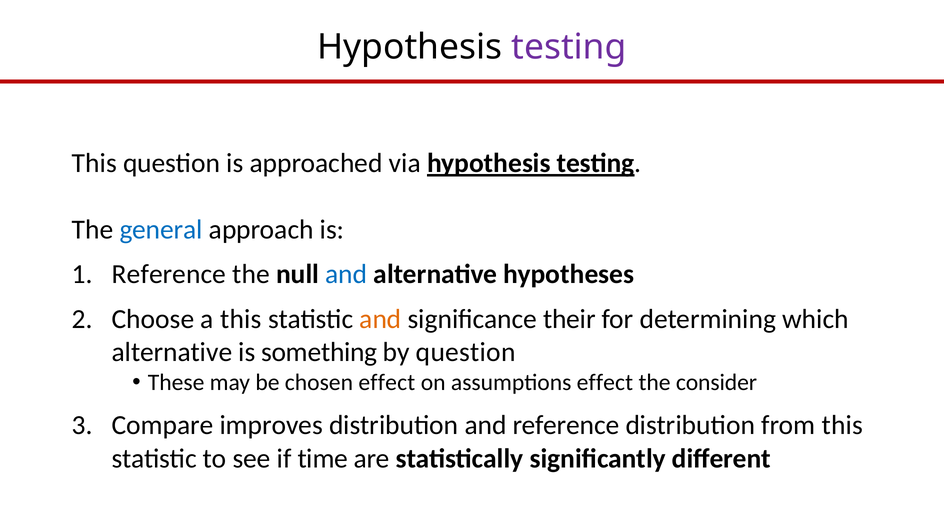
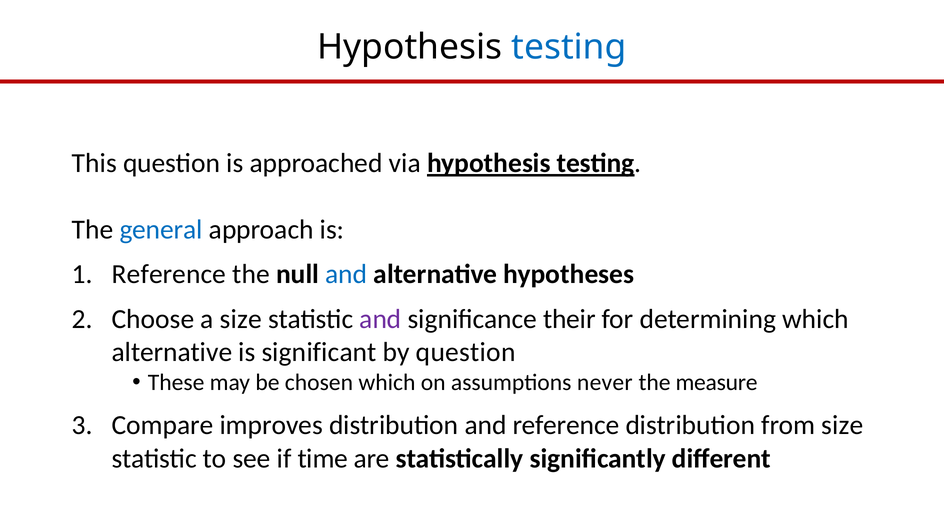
testing colour: purple -> blue (569, 47)
a this: this -> size (241, 319)
and colour: orange -> purple (380, 319)
something: something -> significant (319, 352)
chosen effect: effect -> which (387, 383)
assumptions effect: effect -> never (605, 383)
consider: consider -> measure (717, 383)
from this: this -> size (842, 425)
